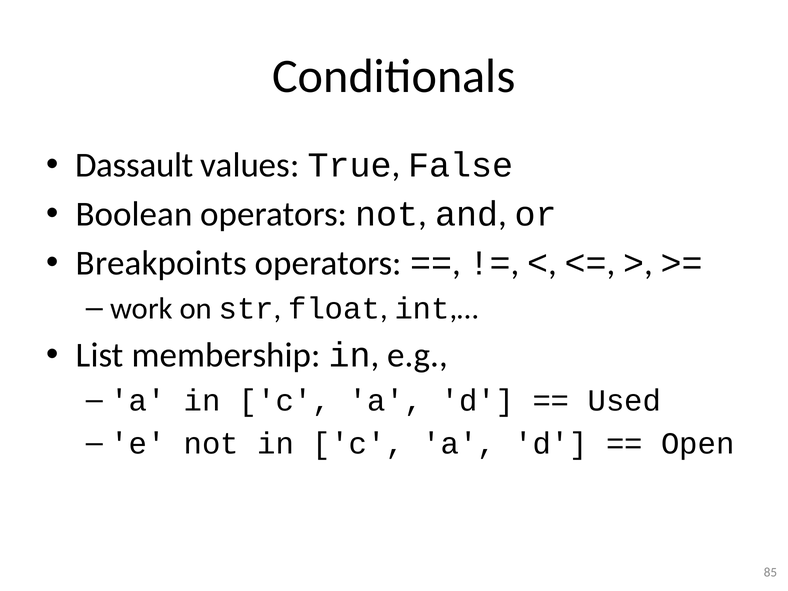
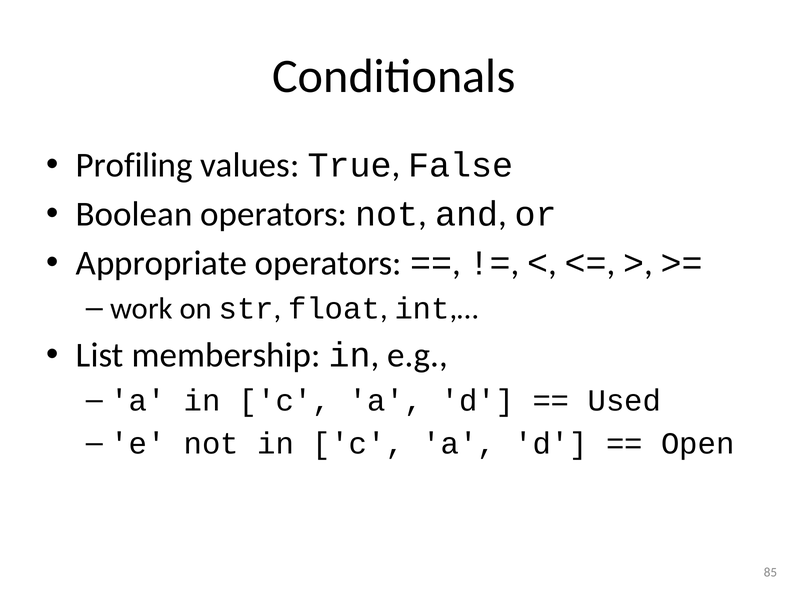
Dassault: Dassault -> Profiling (134, 165)
Breakpoints: Breakpoints -> Appropriate (162, 263)
